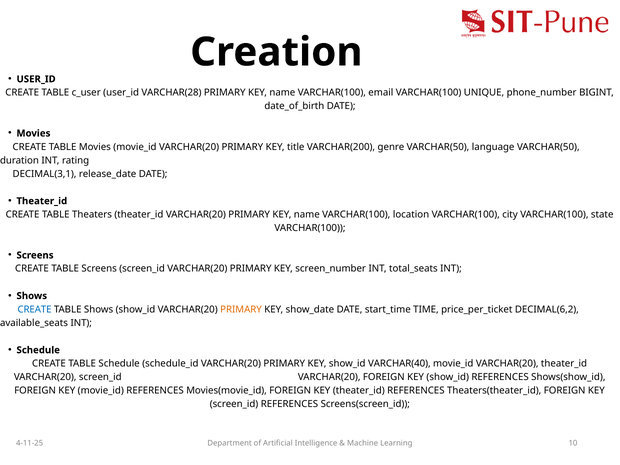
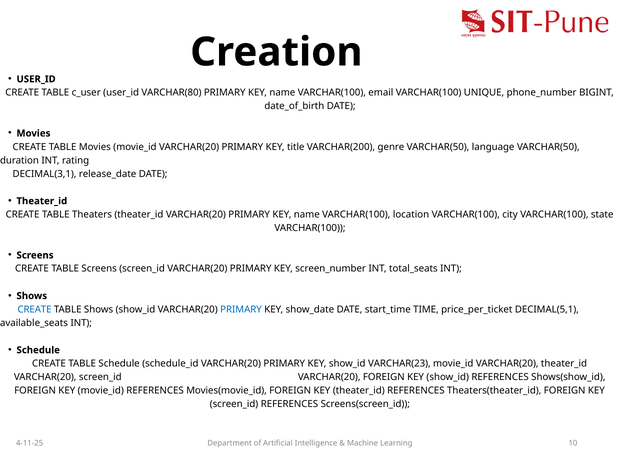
VARCHAR(28: VARCHAR(28 -> VARCHAR(80 (171, 93)
PRIMARY colour: orange -> blue (241, 309)
DECIMAL(6,2: DECIMAL(6,2 -> DECIMAL(5,1 (547, 309)
VARCHAR(40: VARCHAR(40 -> VARCHAR(23 (399, 364)
